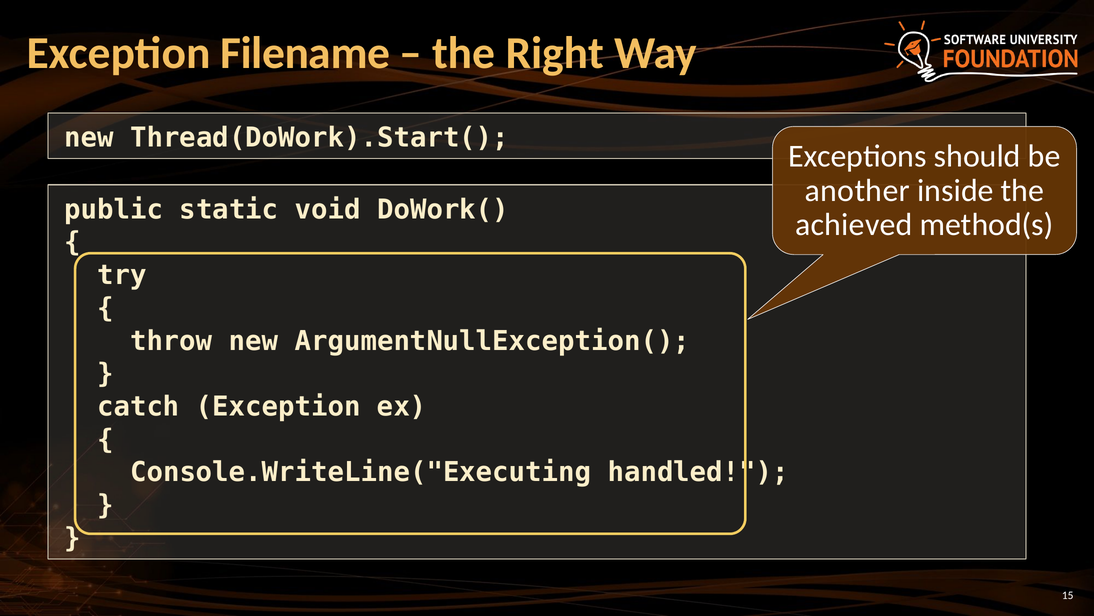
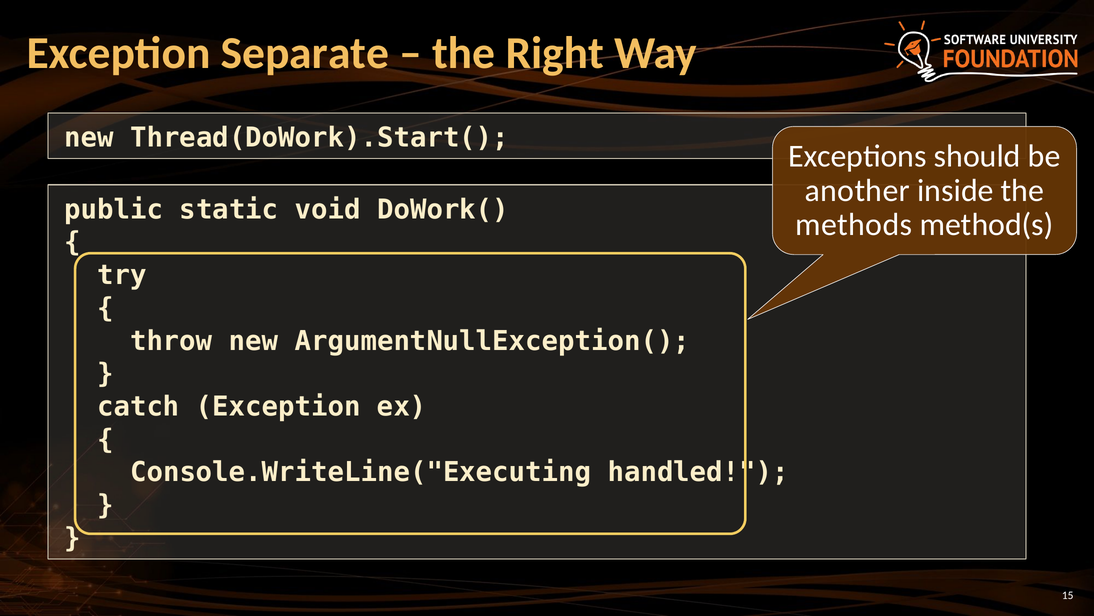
Filename: Filename -> Separate (305, 53)
achieved: achieved -> methods (854, 225)
